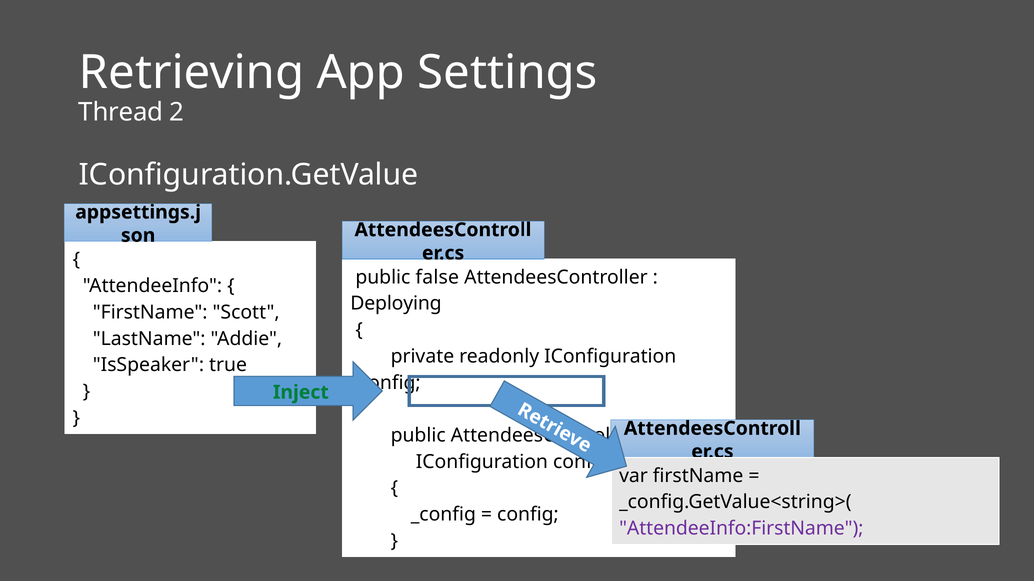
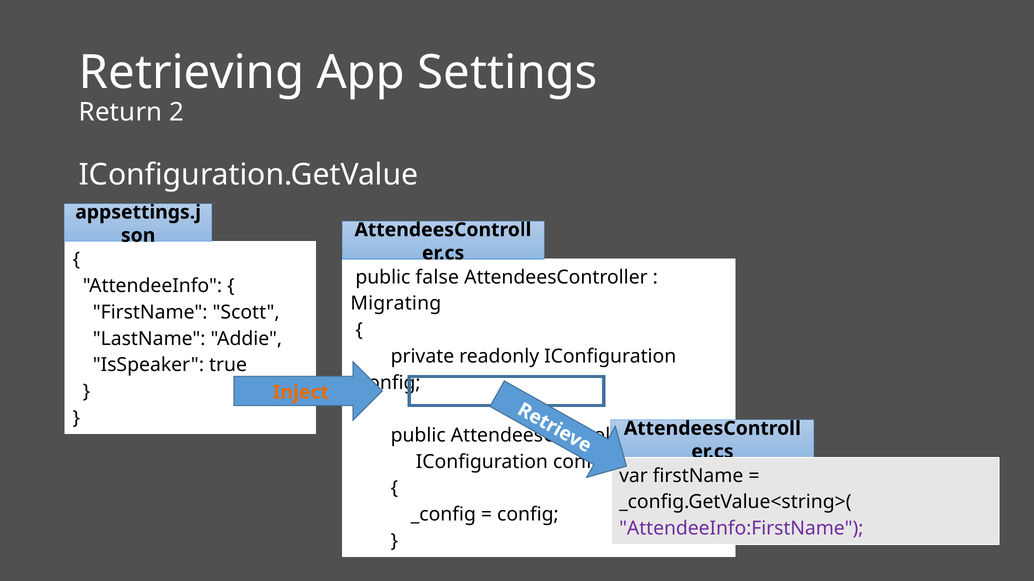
Thread: Thread -> Return (121, 113)
Deploying: Deploying -> Migrating (396, 304)
Inject colour: green -> orange (301, 393)
